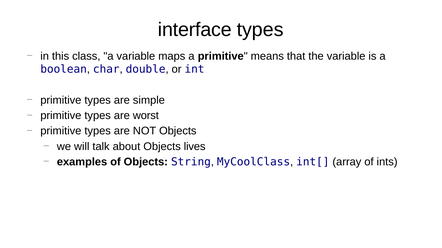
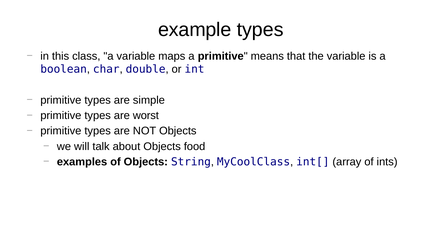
interface: interface -> example (195, 30)
lives: lives -> food (195, 147)
